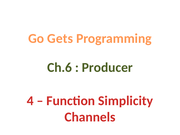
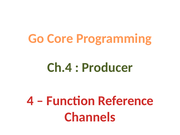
Gets: Gets -> Core (60, 39)
Ch.6: Ch.6 -> Ch.4 (60, 67)
Simplicity: Simplicity -> Reference (126, 101)
